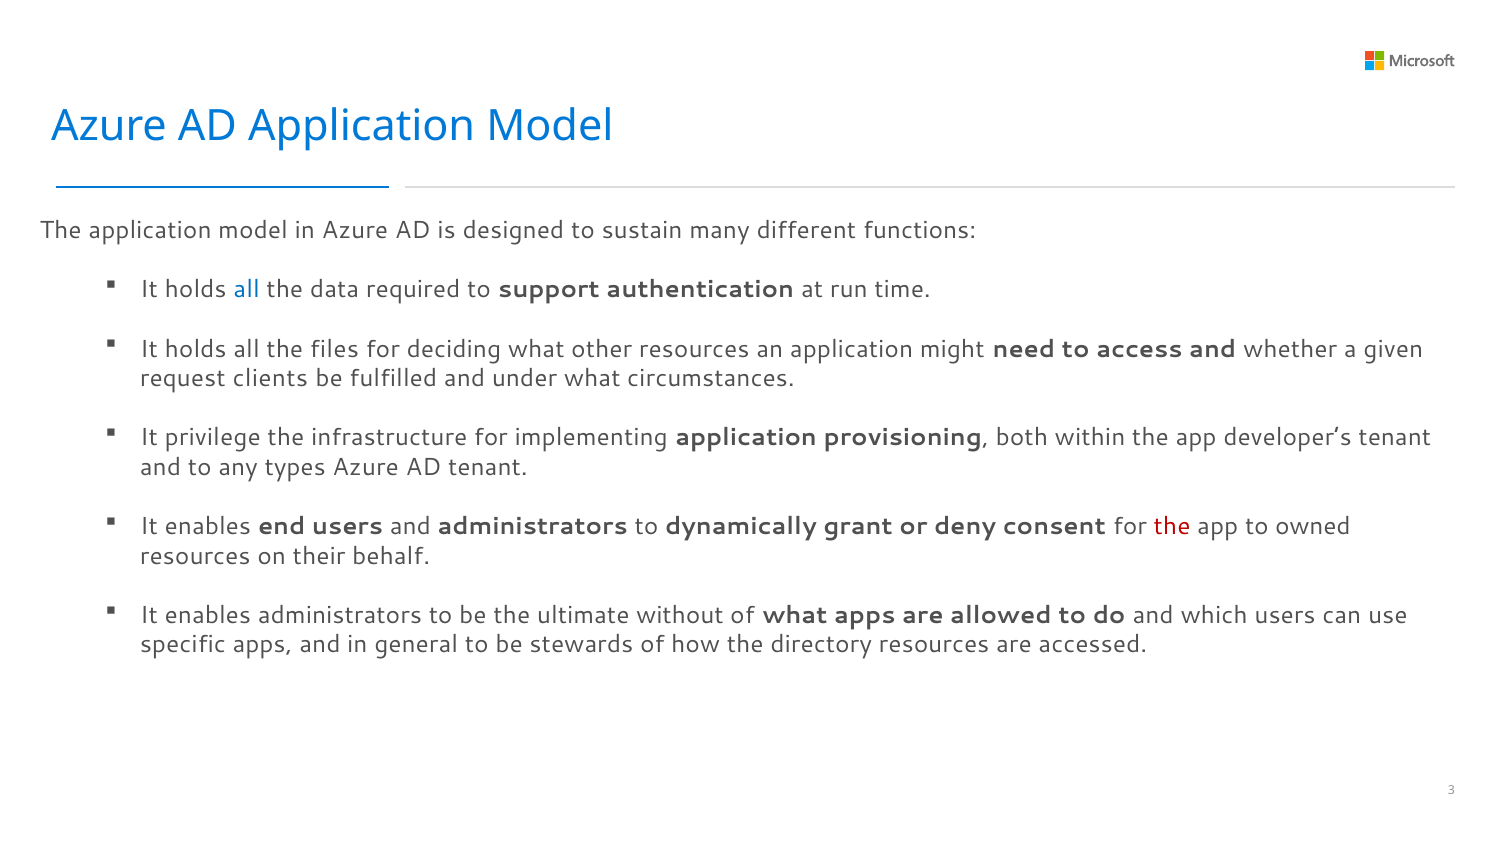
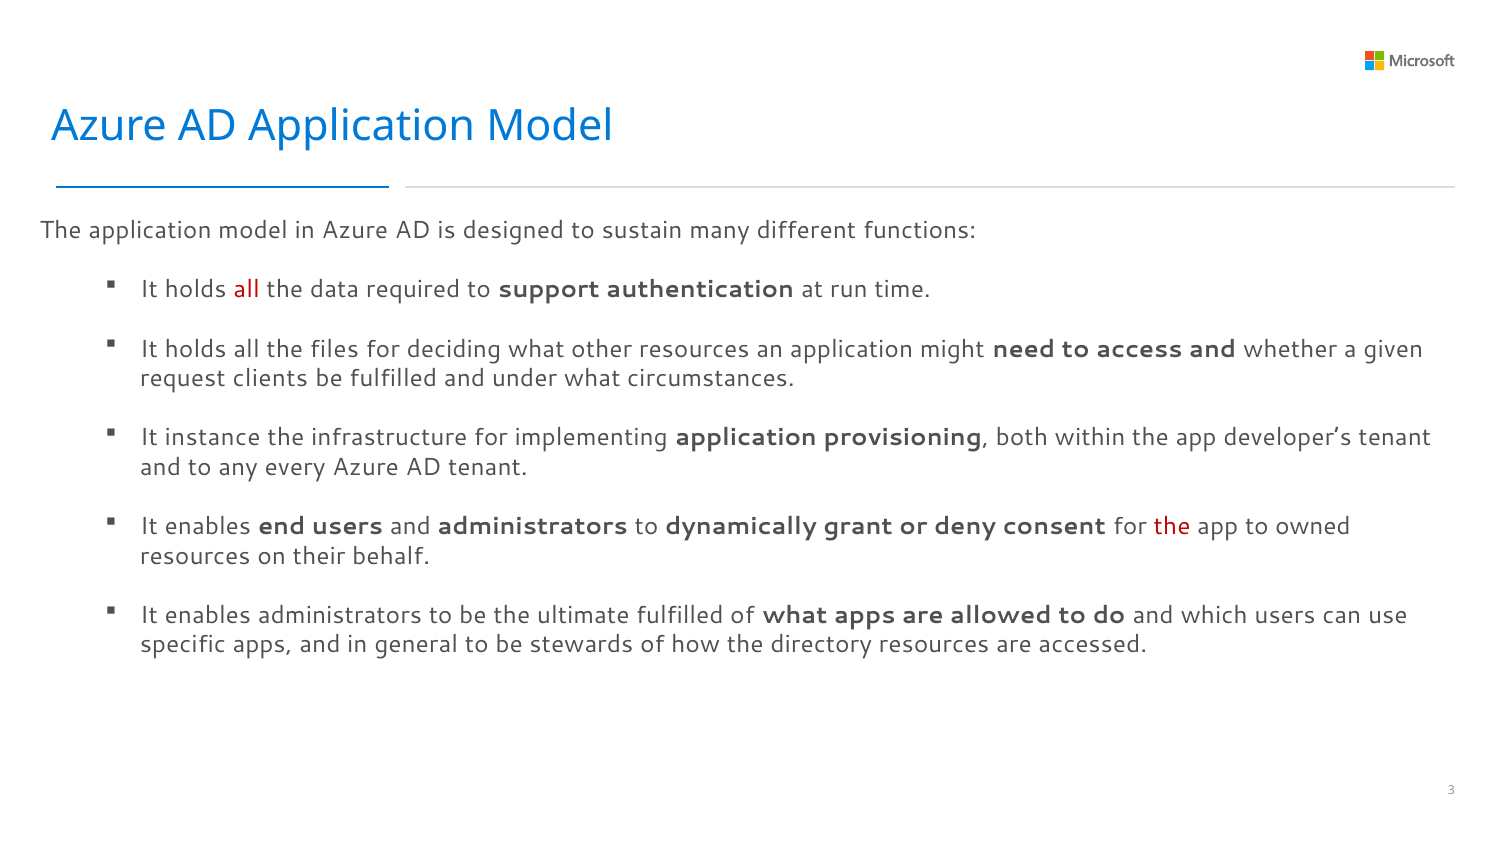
all colour: blue -> red (247, 290)
privilege: privilege -> instance (213, 438)
types: types -> every (295, 467)
ultimate without: without -> fulfilled (680, 615)
